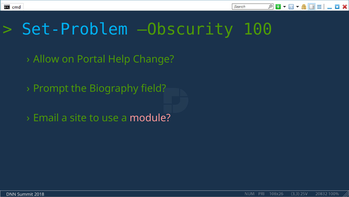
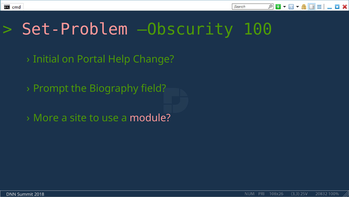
Set-Problem colour: light blue -> pink (75, 29)
Allow: Allow -> Initial (46, 59)
Email: Email -> More (46, 118)
